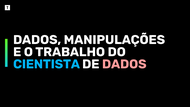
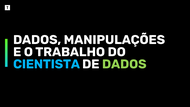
DADOS colour: pink -> light green (124, 64)
